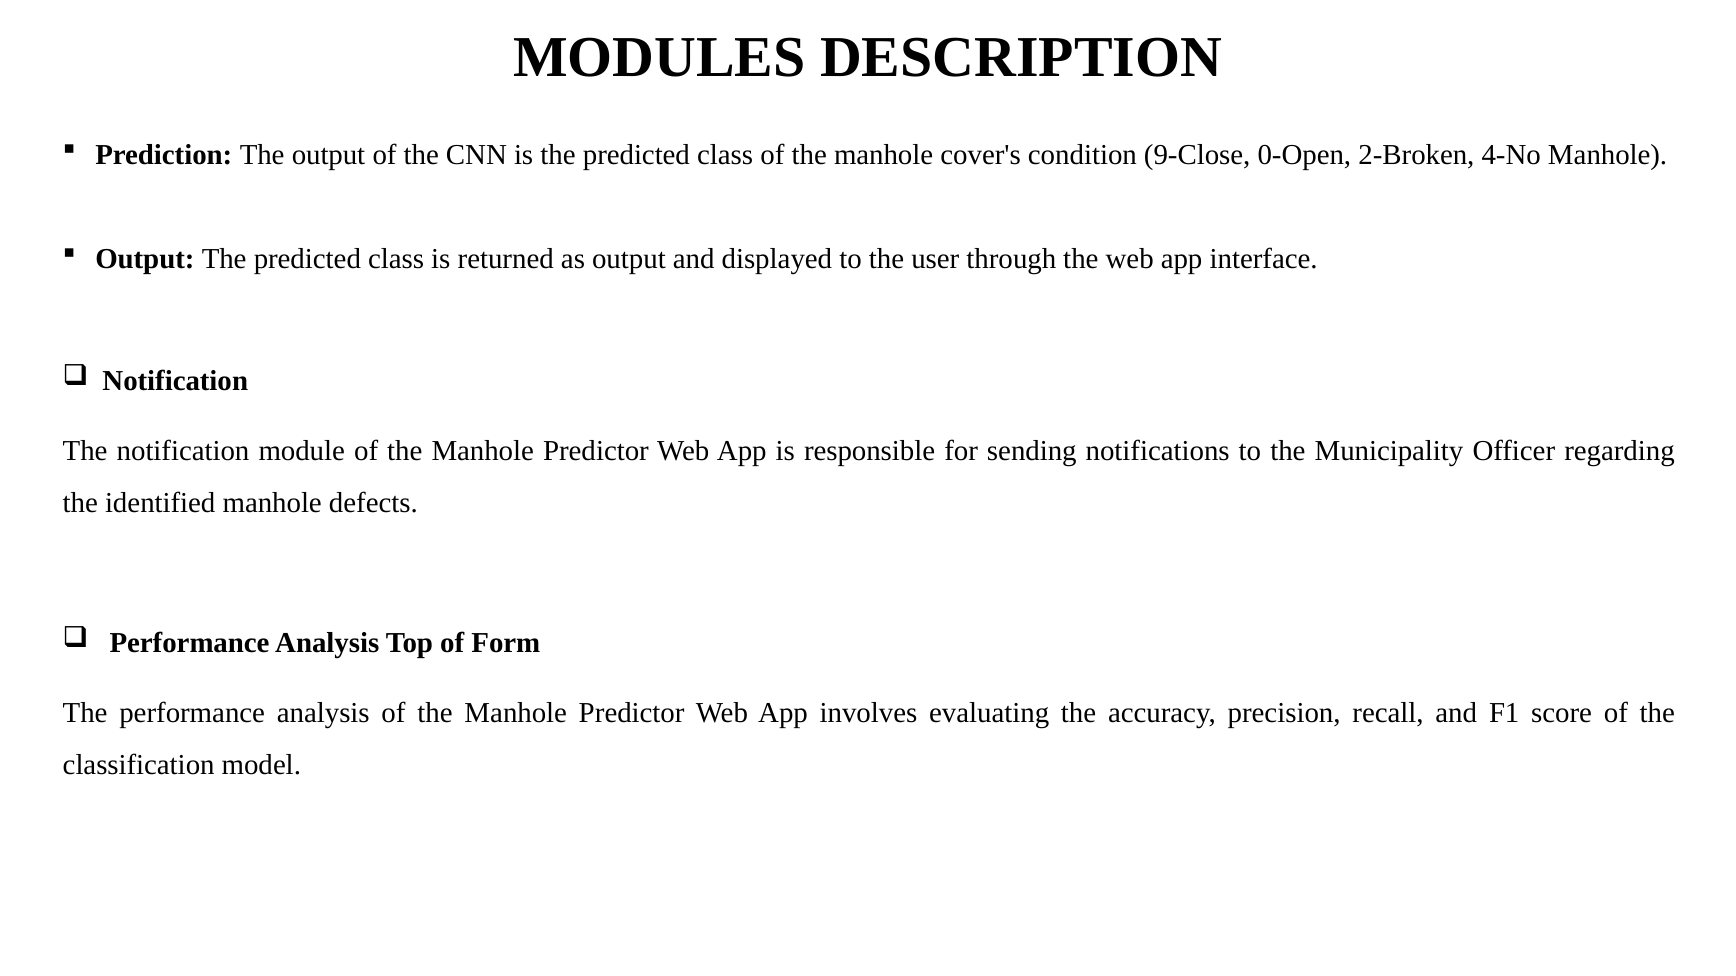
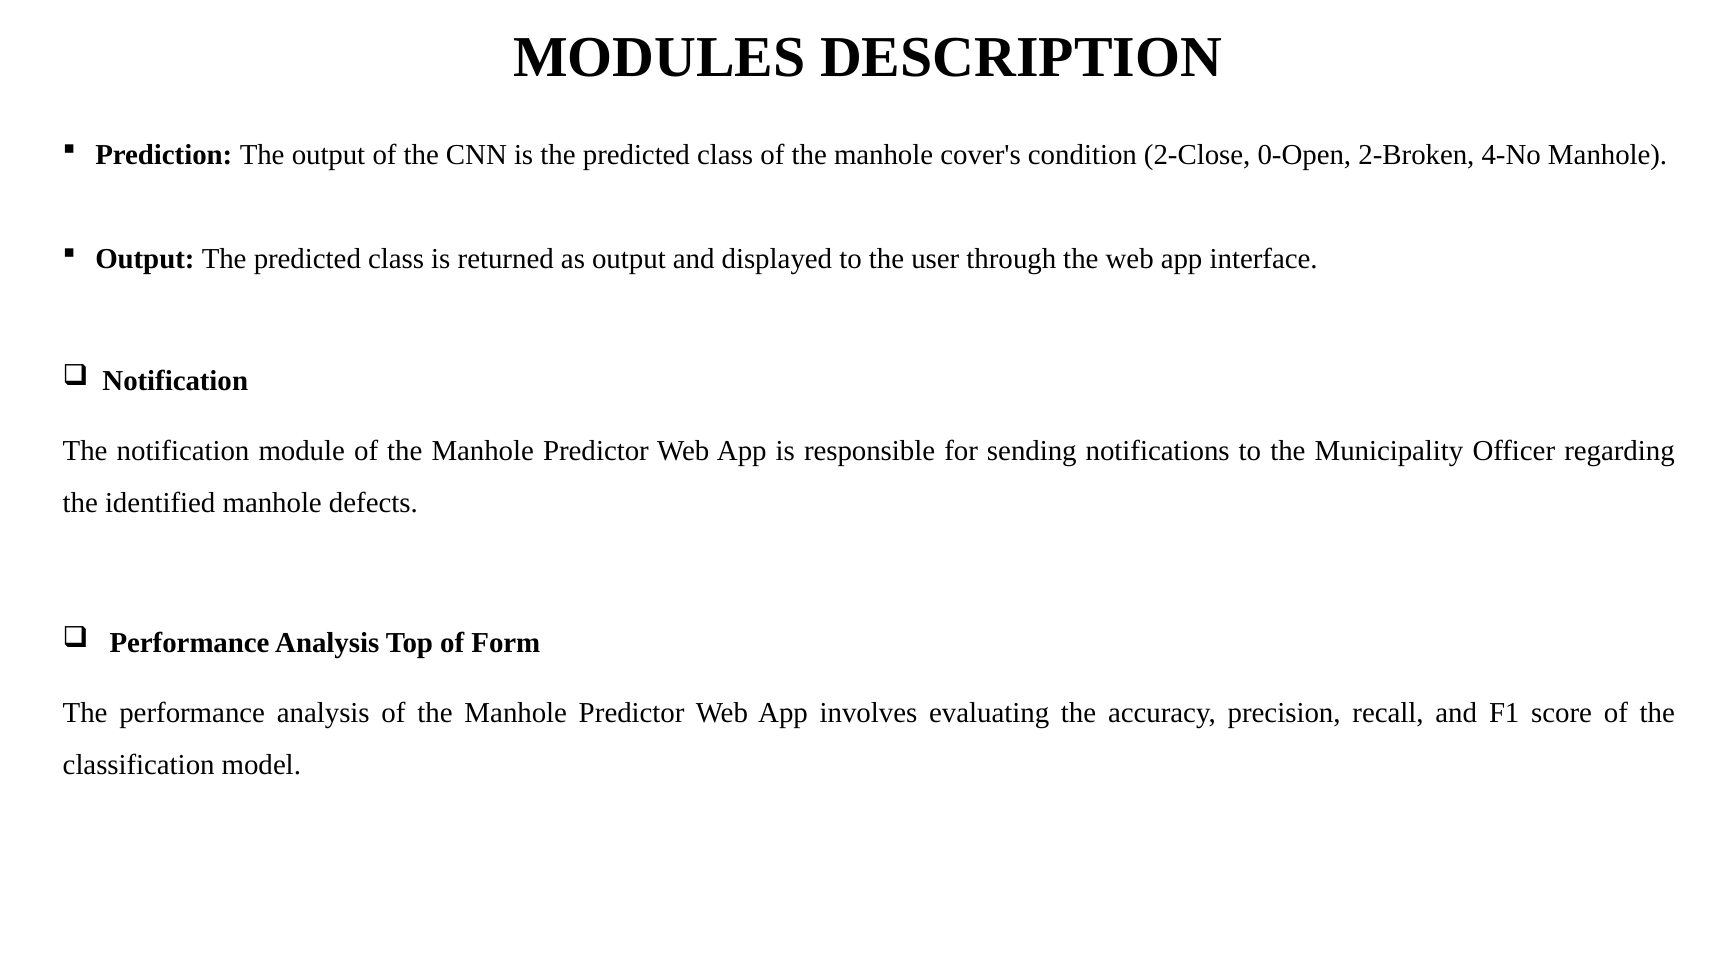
9-Close: 9-Close -> 2-Close (1197, 155)
